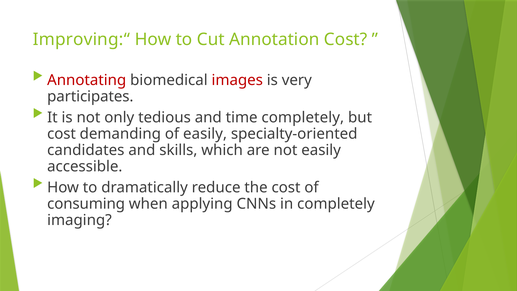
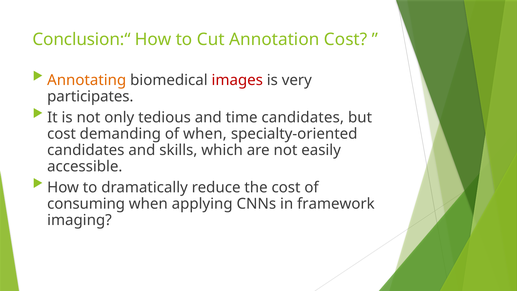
Improving:“: Improving:“ -> Conclusion:“ (82, 39)
Annotating colour: red -> orange (87, 80)
time completely: completely -> candidates (303, 117)
of easily: easily -> when (205, 134)
in completely: completely -> framework (336, 204)
